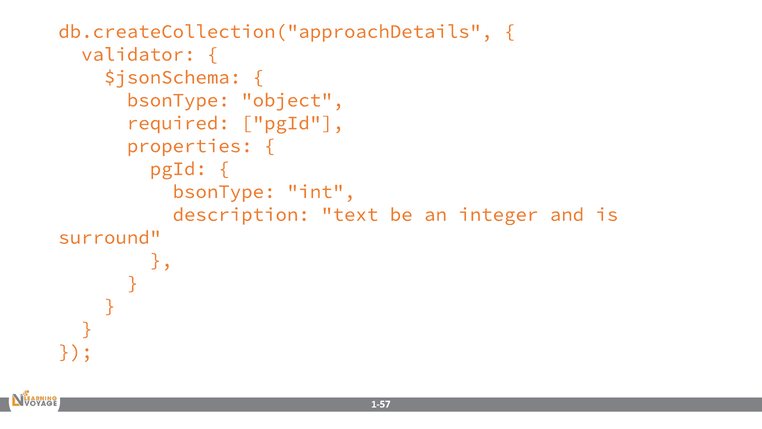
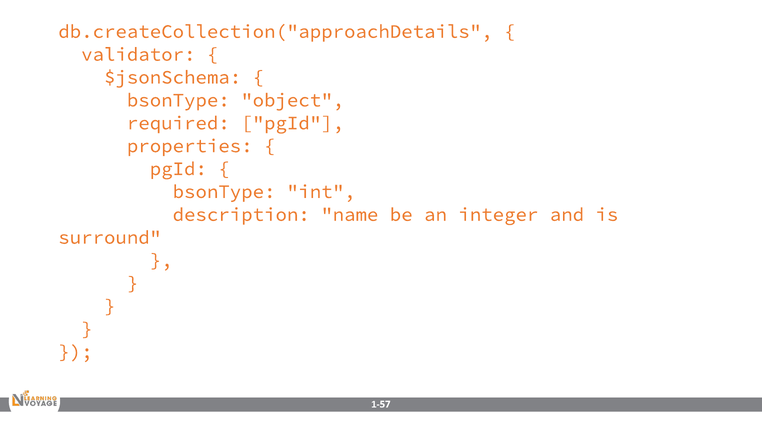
text: text -> name (350, 214)
